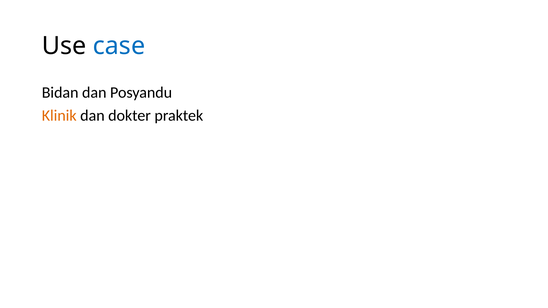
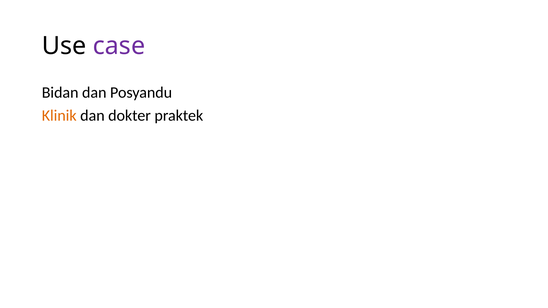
case colour: blue -> purple (119, 46)
